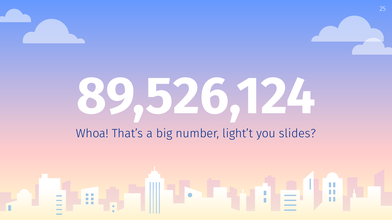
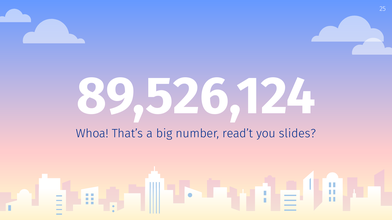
light’t: light’t -> read’t (238, 134)
